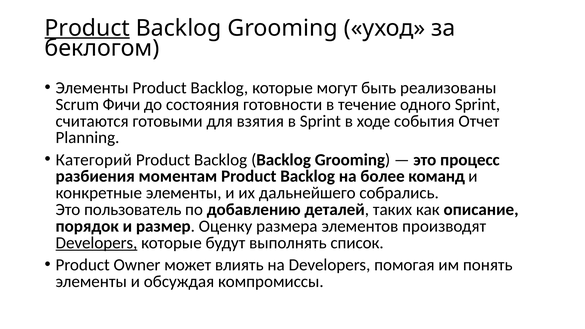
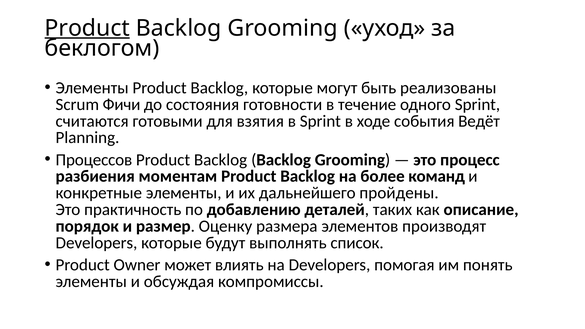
Отчет: Отчет -> Ведёт (479, 121)
Категорий: Категорий -> Процессов (94, 160)
собрались: собрались -> пройдены (399, 193)
пользователь: пользователь -> практичность (133, 210)
Developers underline: present -> none (96, 243)
